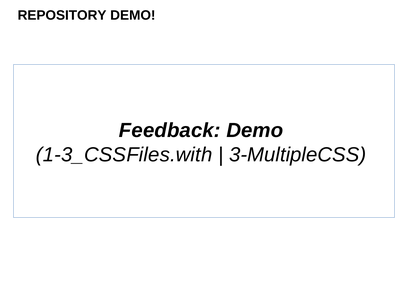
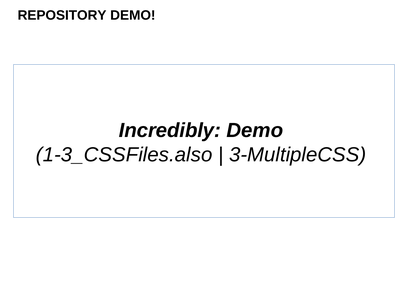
Feedback: Feedback -> Incredibly (170, 130)
1-3_CSSFiles.with: 1-3_CSSFiles.with -> 1-3_CSSFiles.also (124, 155)
